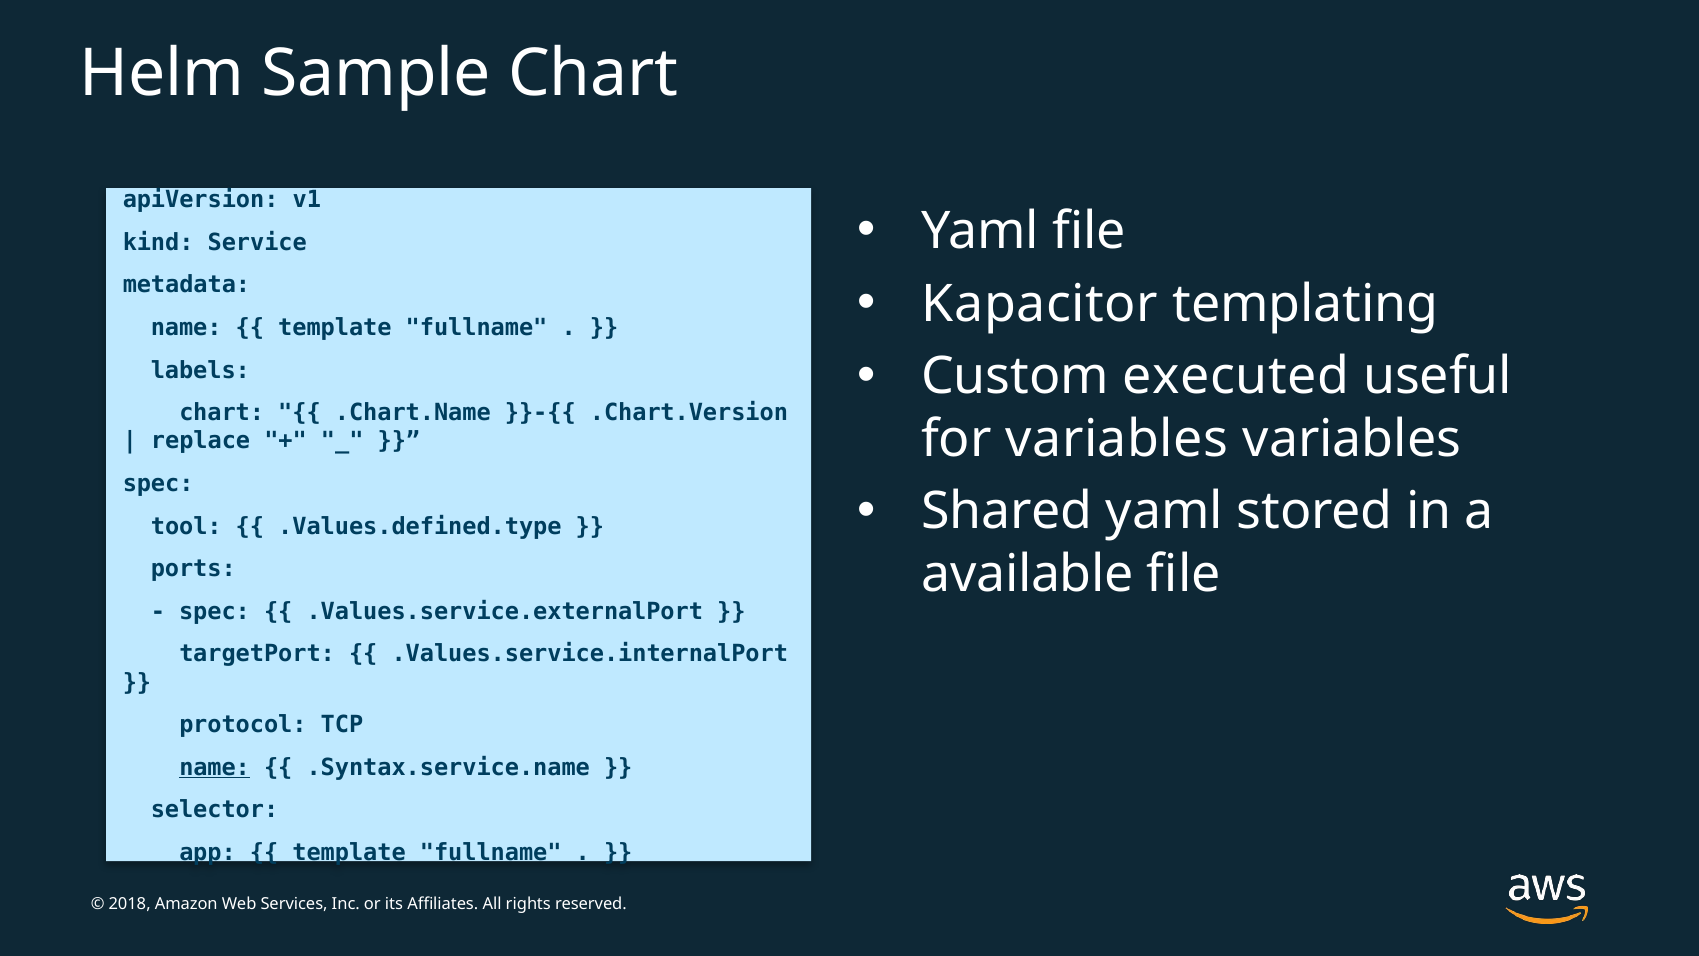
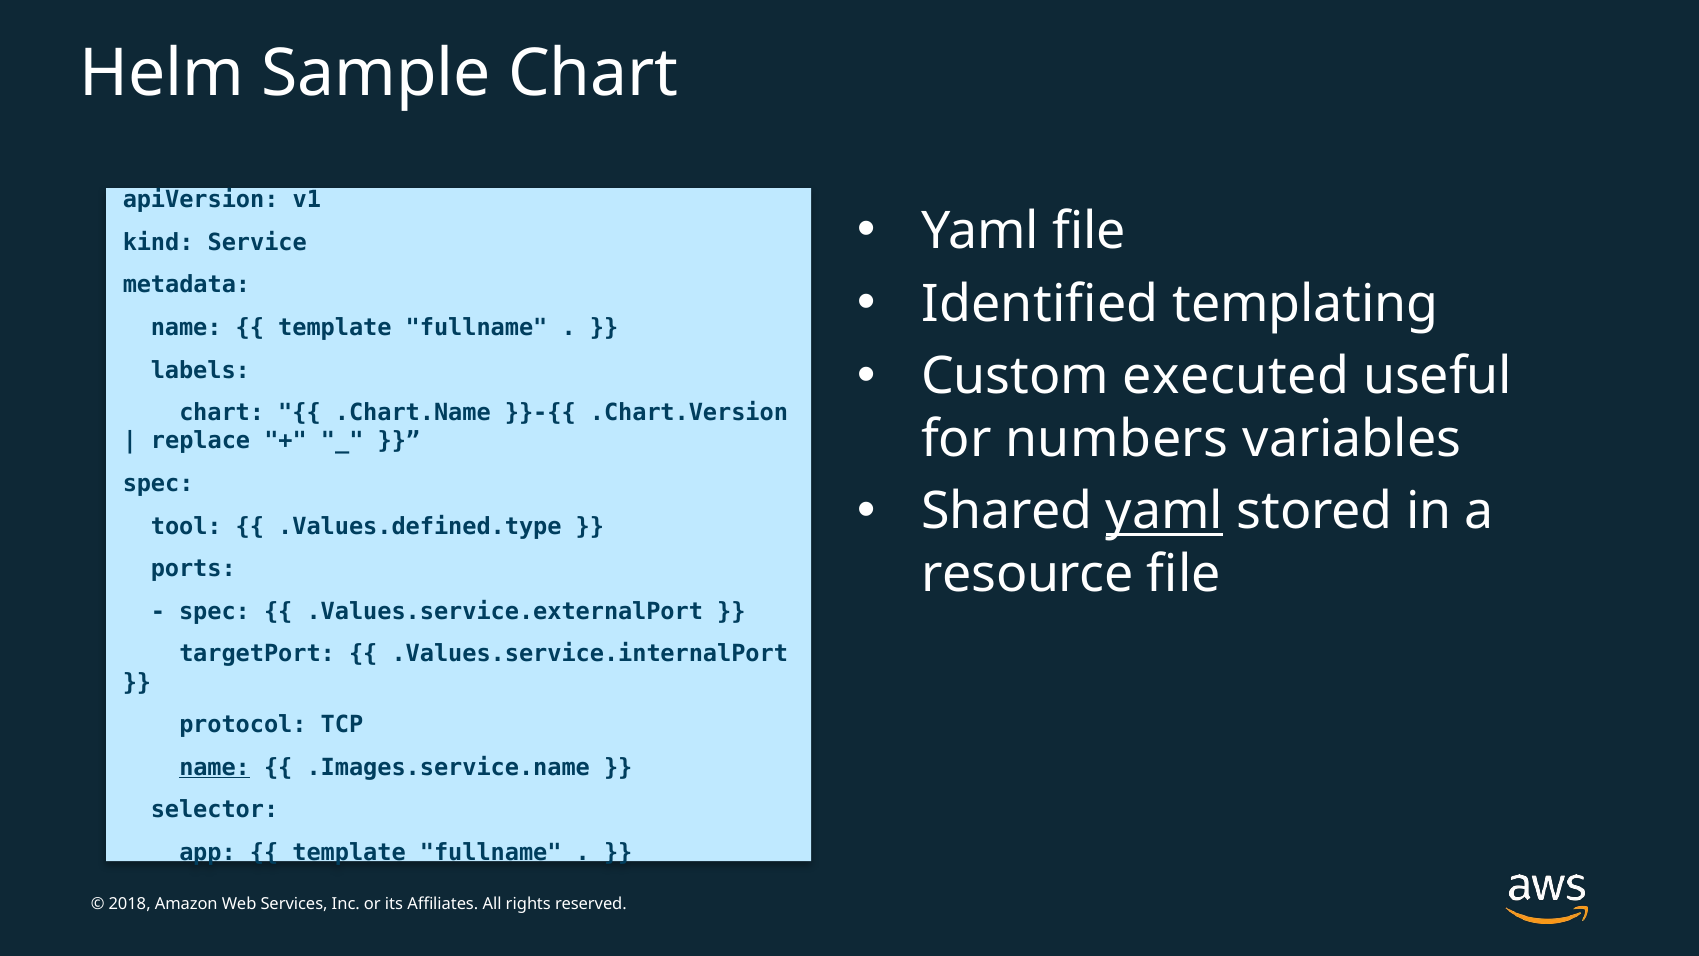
Kapacitor: Kapacitor -> Identified (1040, 304)
for variables: variables -> numbers (1117, 439)
yaml underline: none -> present (1164, 512)
available: available -> resource (1028, 574)
.Syntax.service.name: .Syntax.service.name -> .Images.service.name (448, 767)
